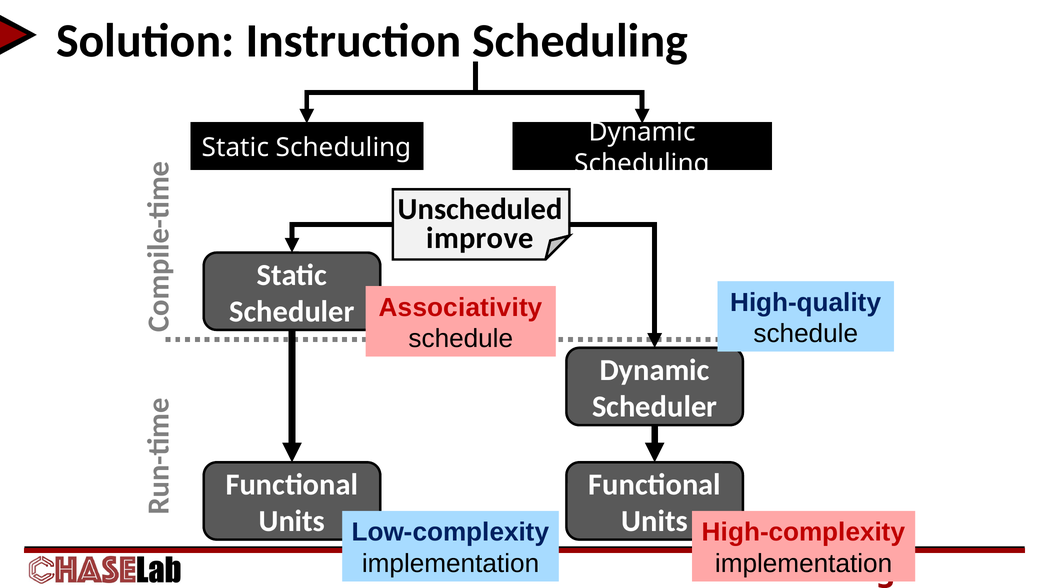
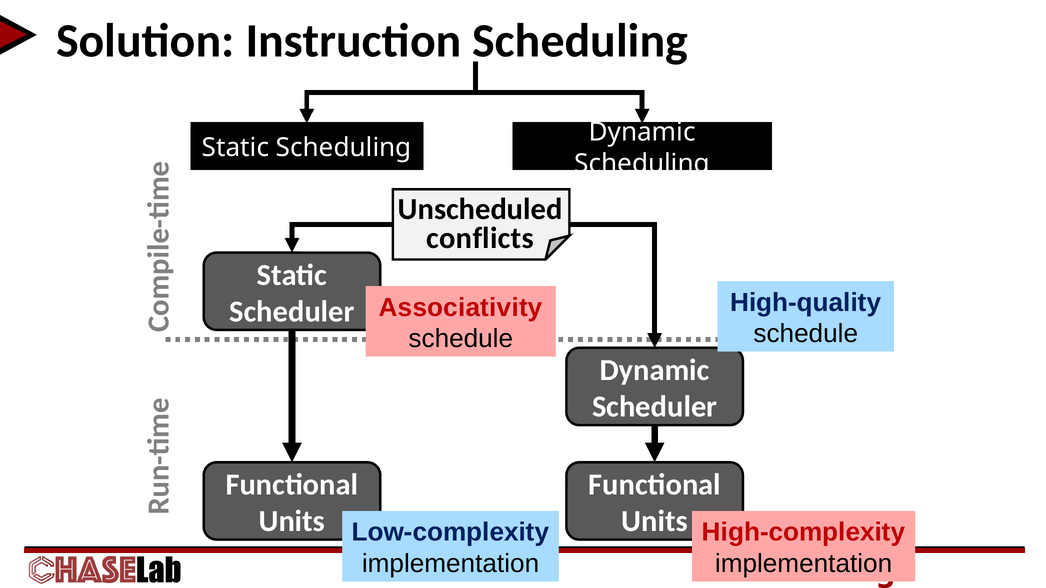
improve: improve -> conflicts (480, 238)
